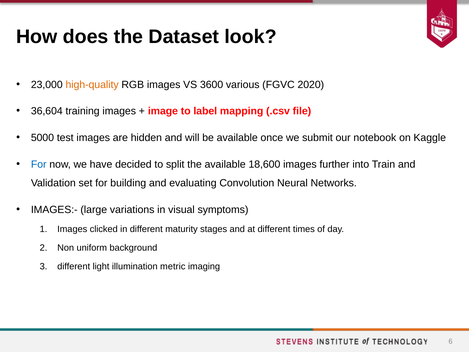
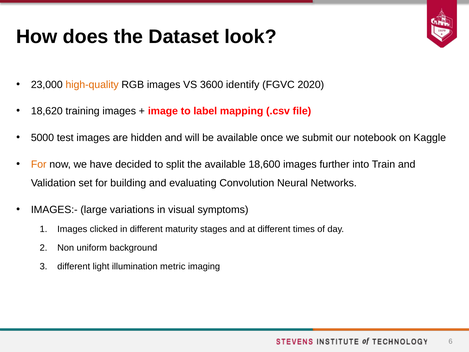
various: various -> identify (243, 85)
36,604: 36,604 -> 18,620 (47, 111)
For colour: blue -> orange (39, 164)
